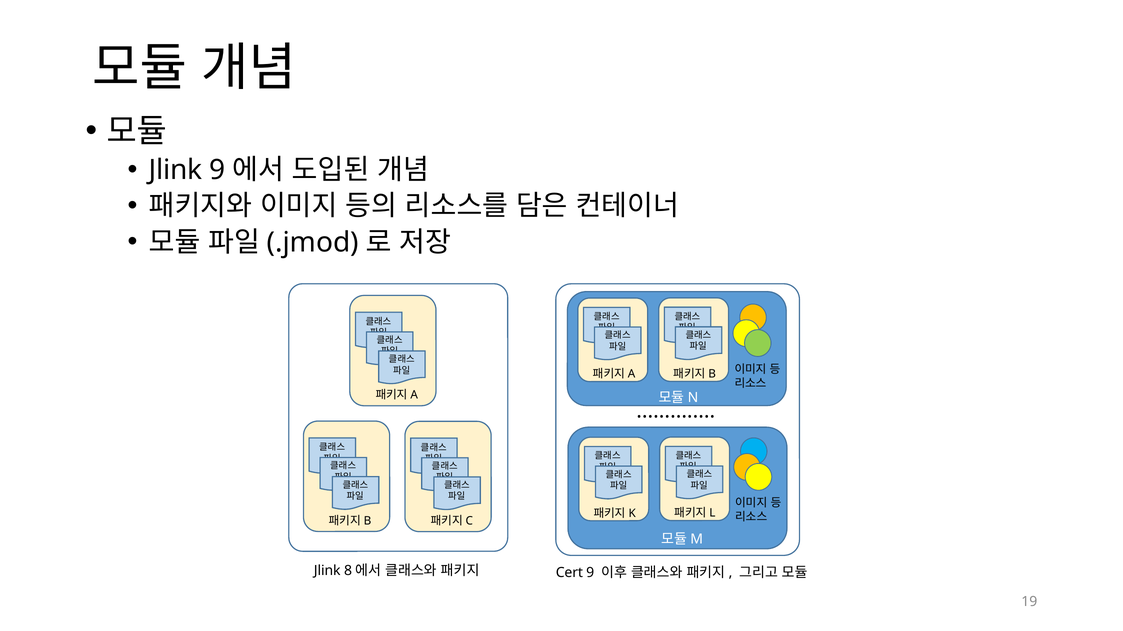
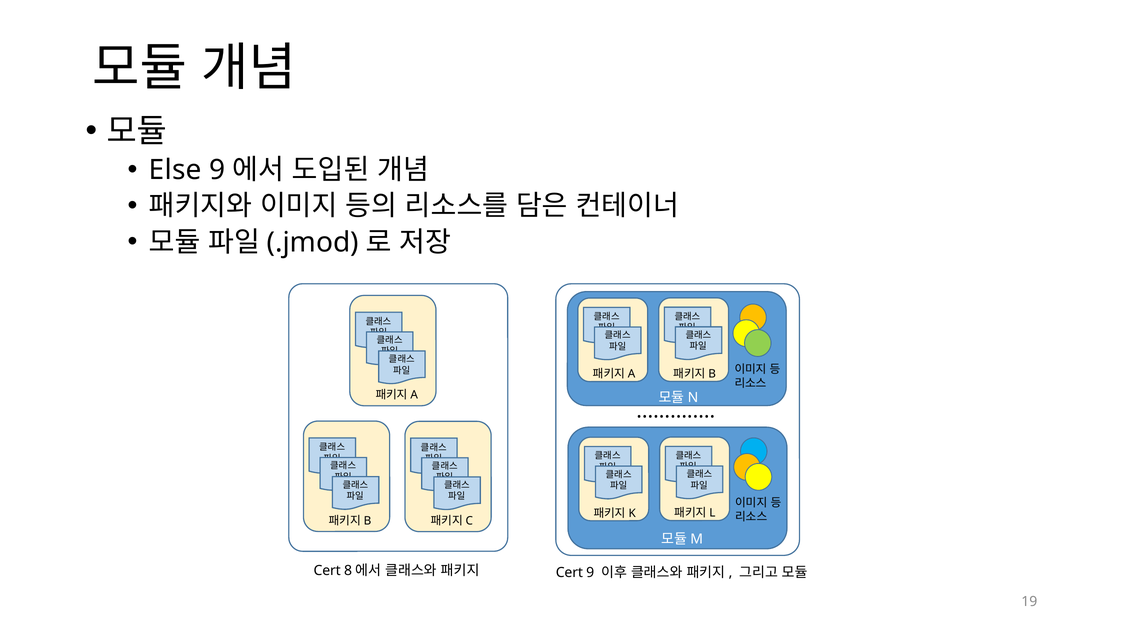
Jlink: Jlink -> Else (175, 170)
Jlink: Jlink -> Cert (327, 571)
